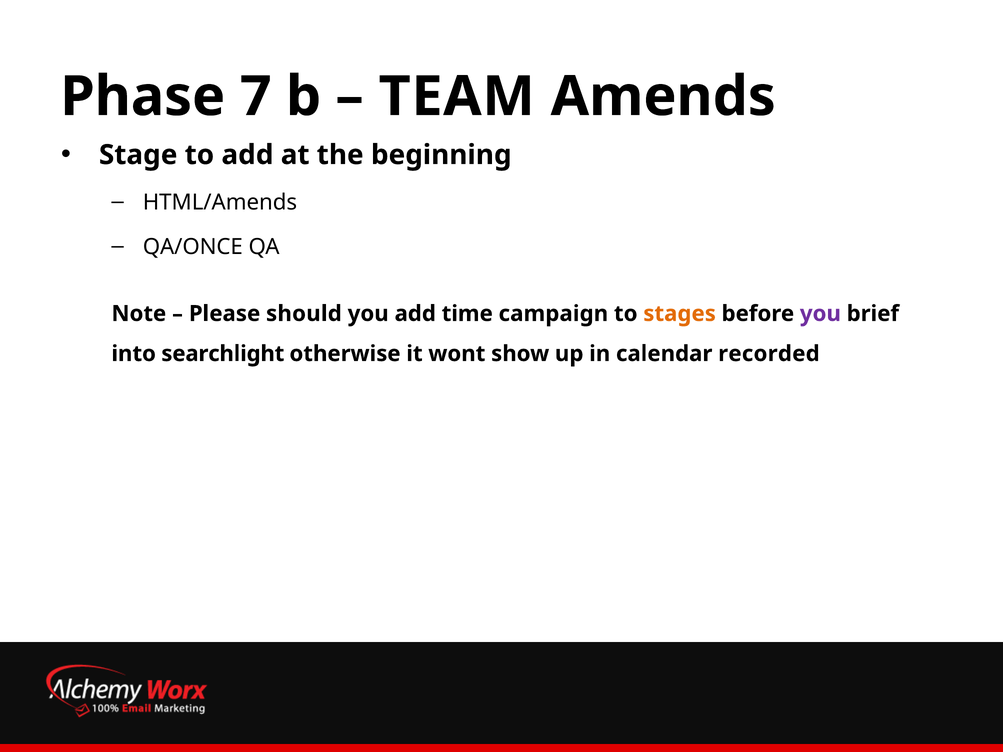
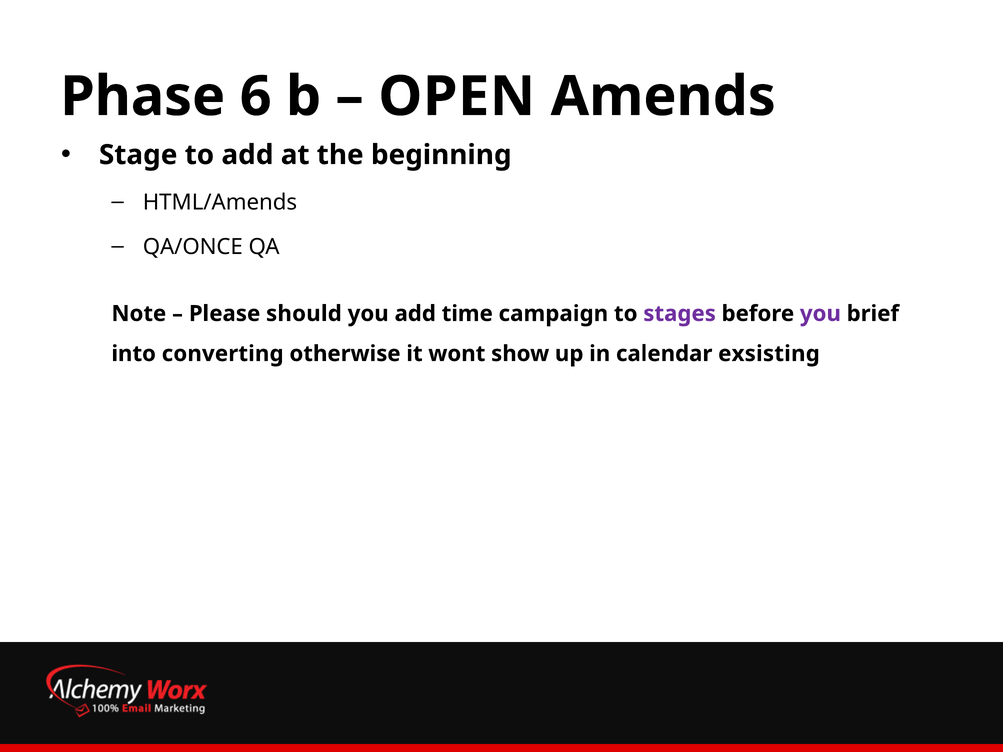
7: 7 -> 6 (256, 97)
TEAM: TEAM -> OPEN (457, 97)
stages colour: orange -> purple (680, 314)
searchlight: searchlight -> converting (223, 354)
recorded: recorded -> exsisting (769, 354)
